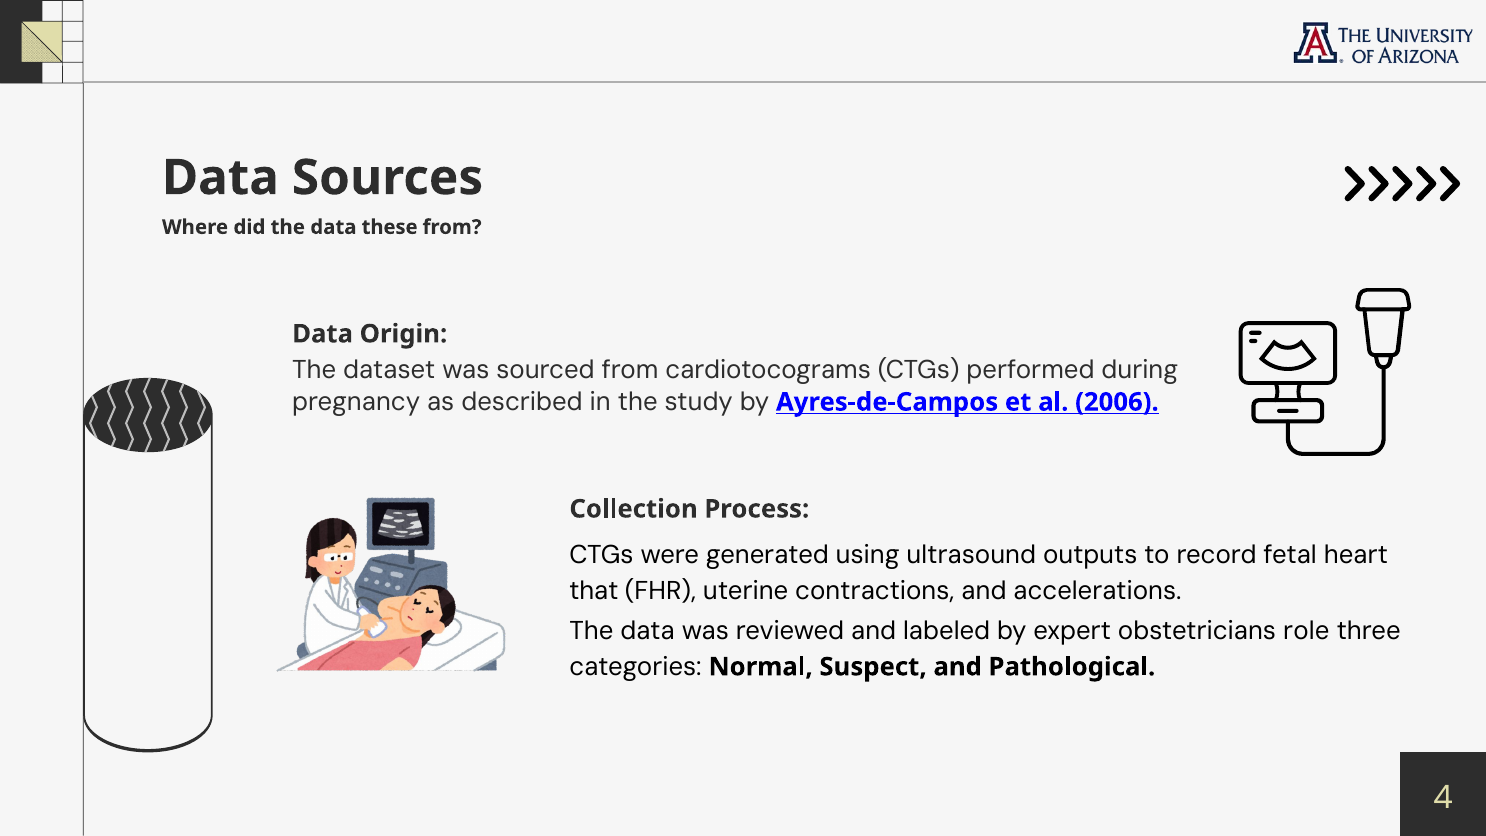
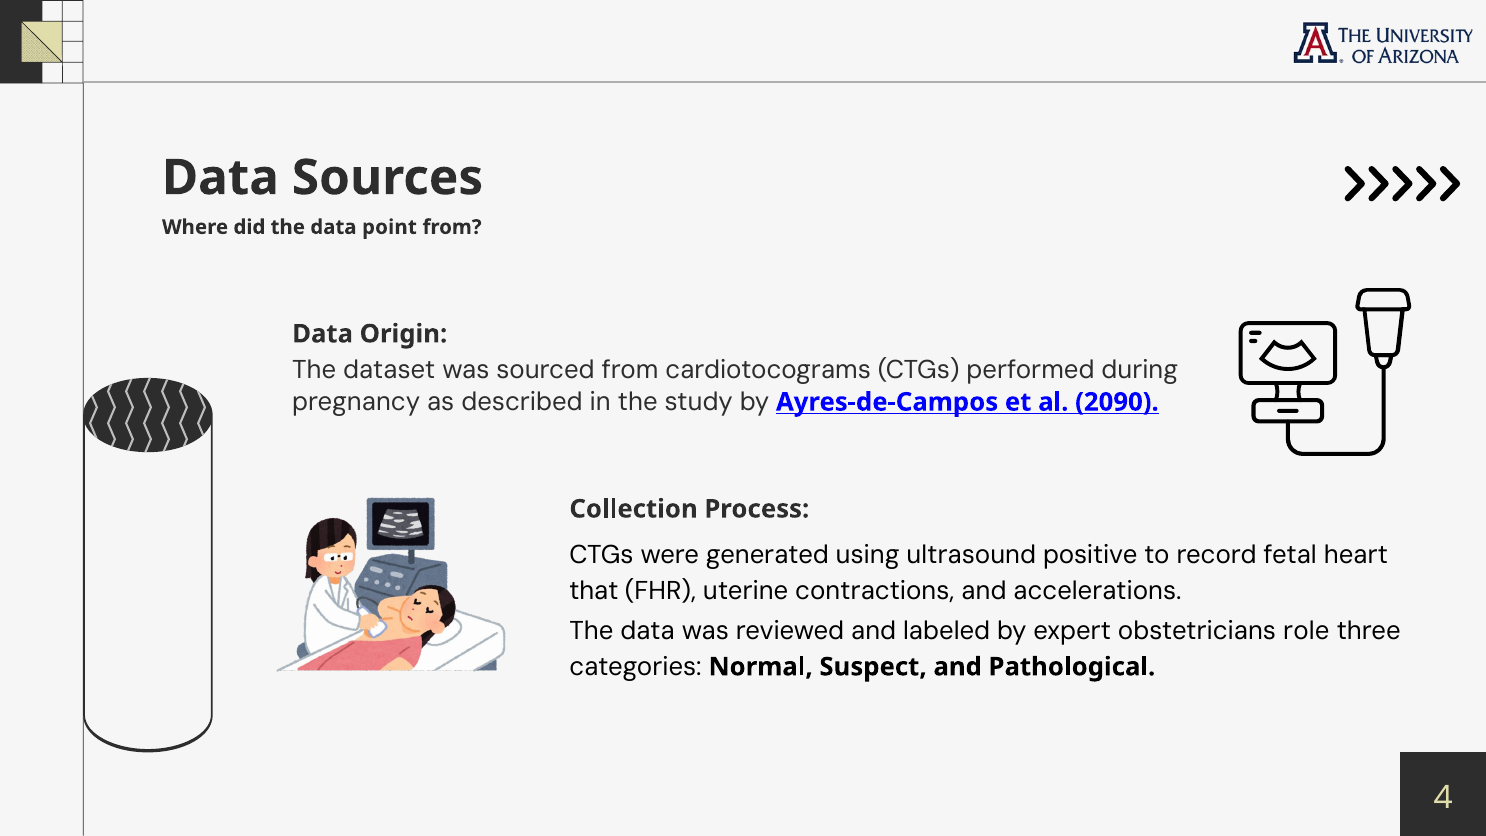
these: these -> point (389, 227)
2006: 2006 -> 2090 (1117, 402)
outputs: outputs -> positive (1090, 555)
